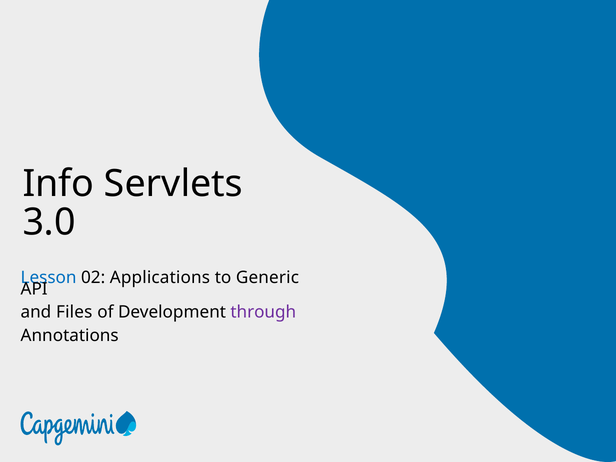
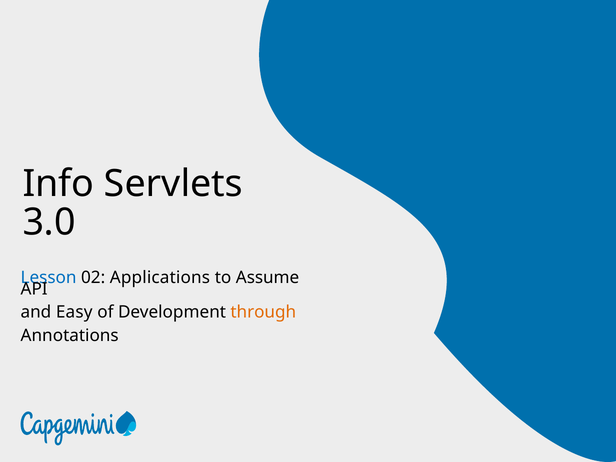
Generic: Generic -> Assume (268, 278)
Files: Files -> Easy (74, 312)
through colour: purple -> orange (263, 312)
